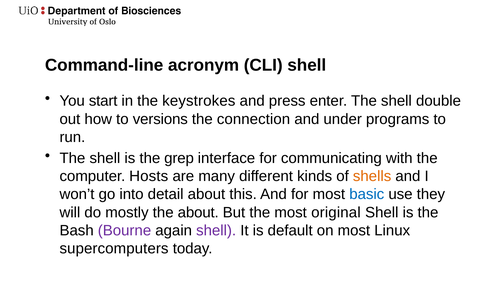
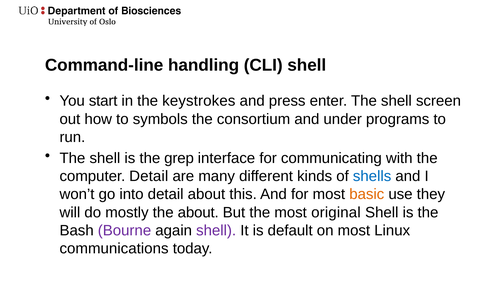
acronym: acronym -> handling (204, 65)
double: double -> screen (438, 101)
versions: versions -> symbols (160, 119)
connection: connection -> consortium (254, 119)
computer Hosts: Hosts -> Detail (149, 176)
shells colour: orange -> blue (372, 176)
basic colour: blue -> orange (367, 194)
supercomputers: supercomputers -> communications (114, 248)
